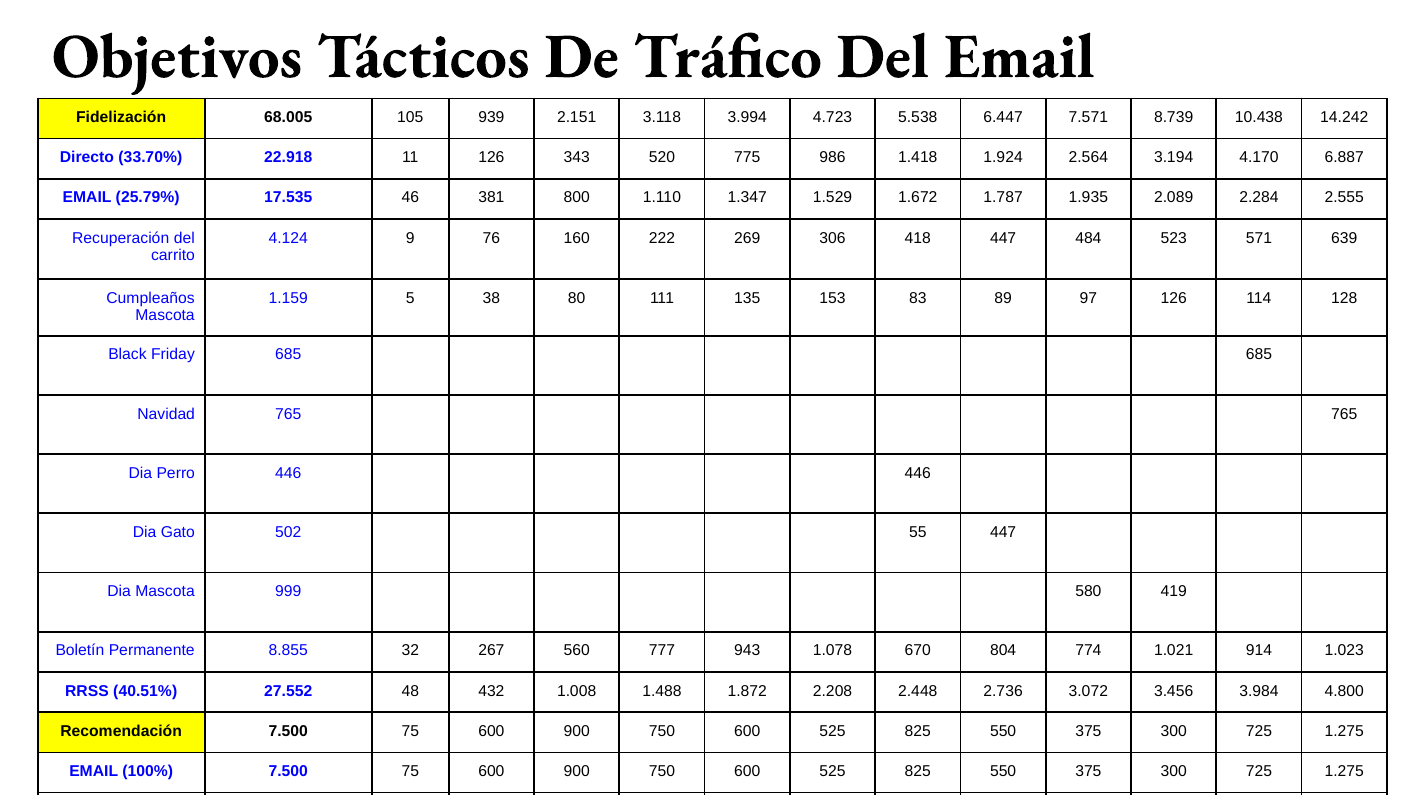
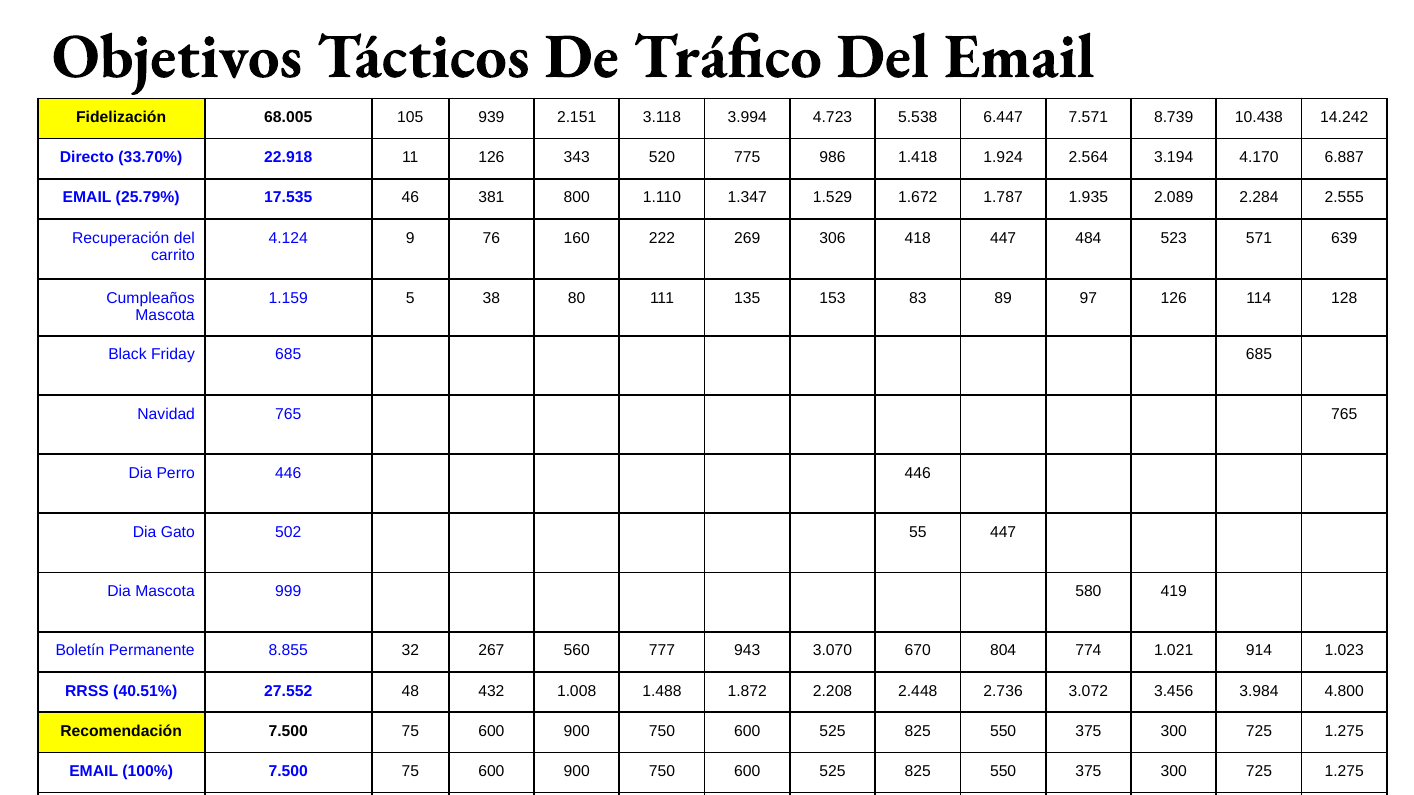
1.078: 1.078 -> 3.070 (833, 651)
